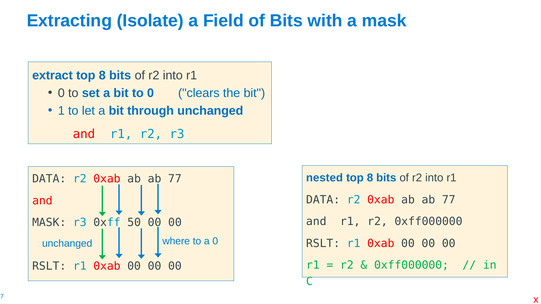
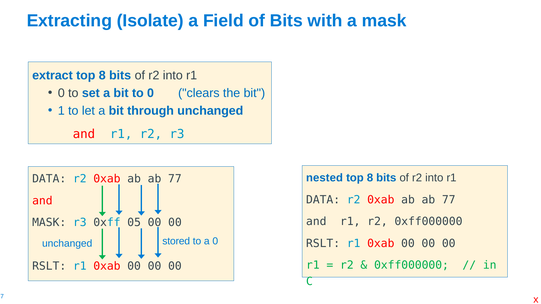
50: 50 -> 05 (134, 223)
where: where -> stored (176, 242)
